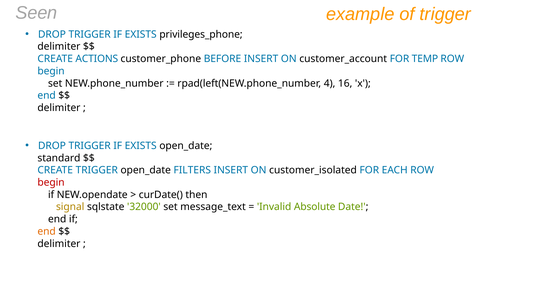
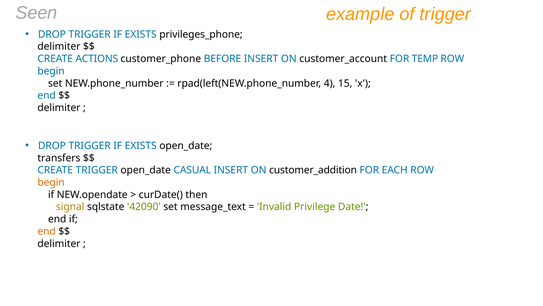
16: 16 -> 15 (345, 83)
standard: standard -> transfers (59, 158)
FILTERS: FILTERS -> CASUAL (192, 170)
customer_isolated: customer_isolated -> customer_addition (313, 170)
begin colour: red -> orange (51, 182)
32000: 32000 -> 42090 (144, 207)
Absolute: Absolute -> Privilege (315, 207)
